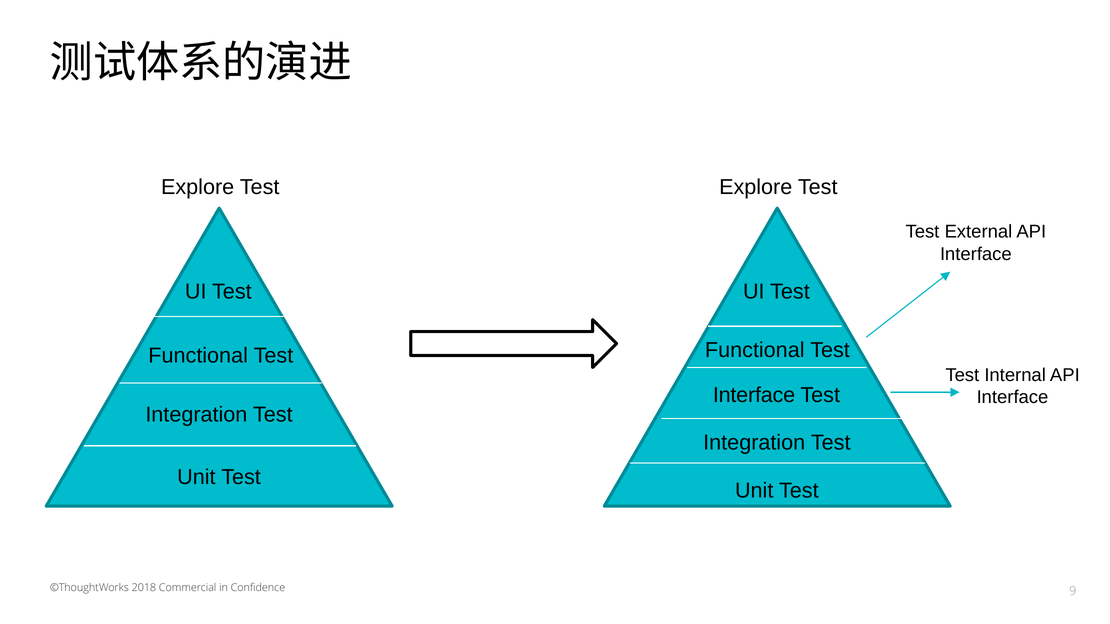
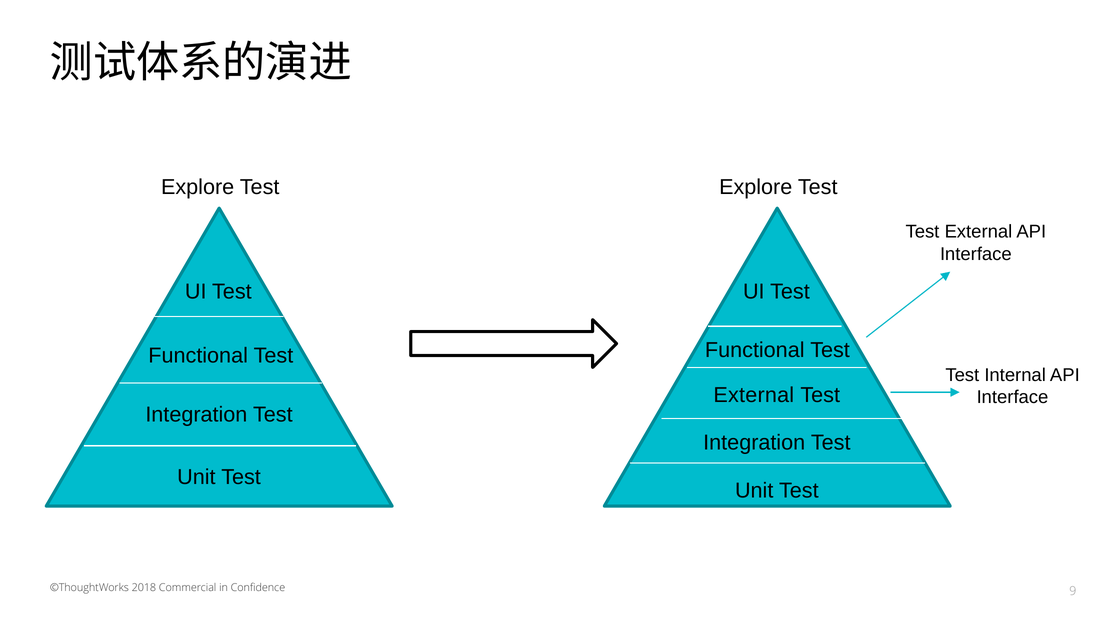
Interface: Interface -> External (754, 395)
